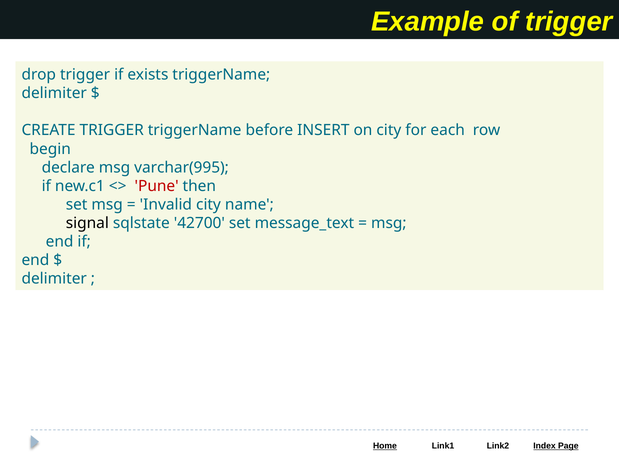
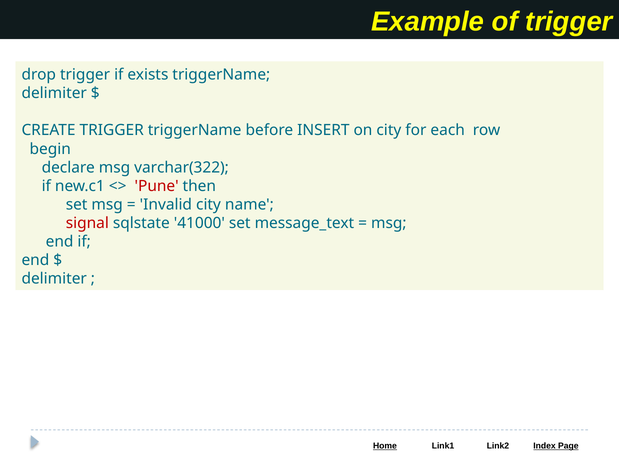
varchar(995: varchar(995 -> varchar(322 (182, 168)
signal colour: black -> red (87, 223)
42700: 42700 -> 41000 (199, 223)
